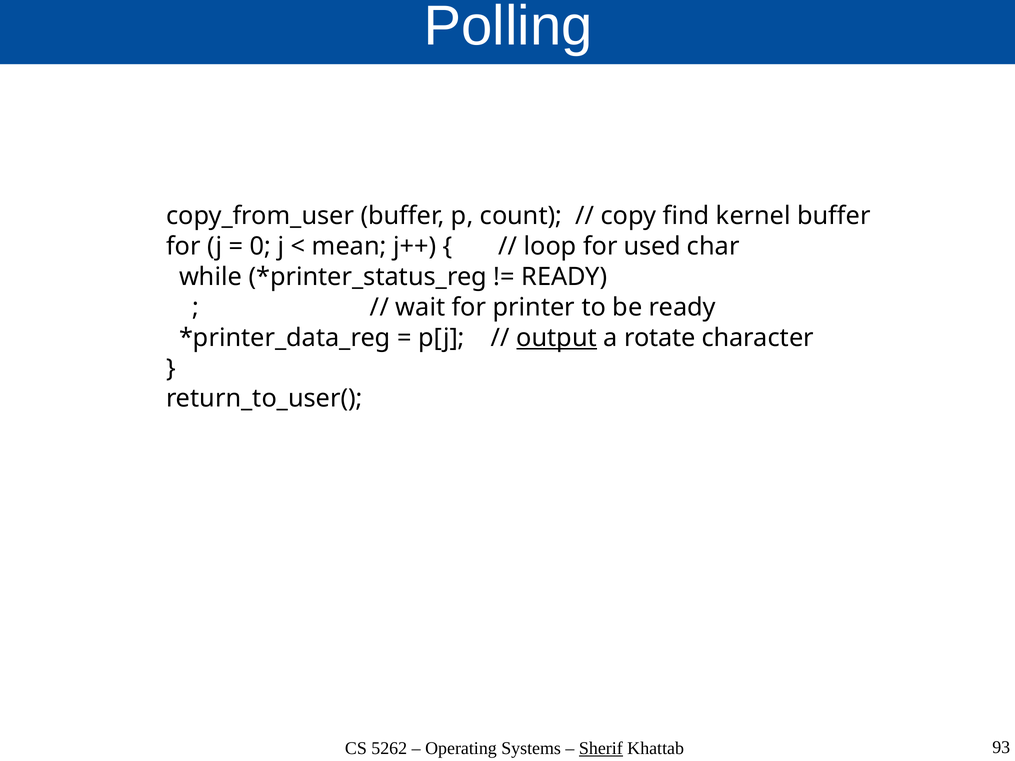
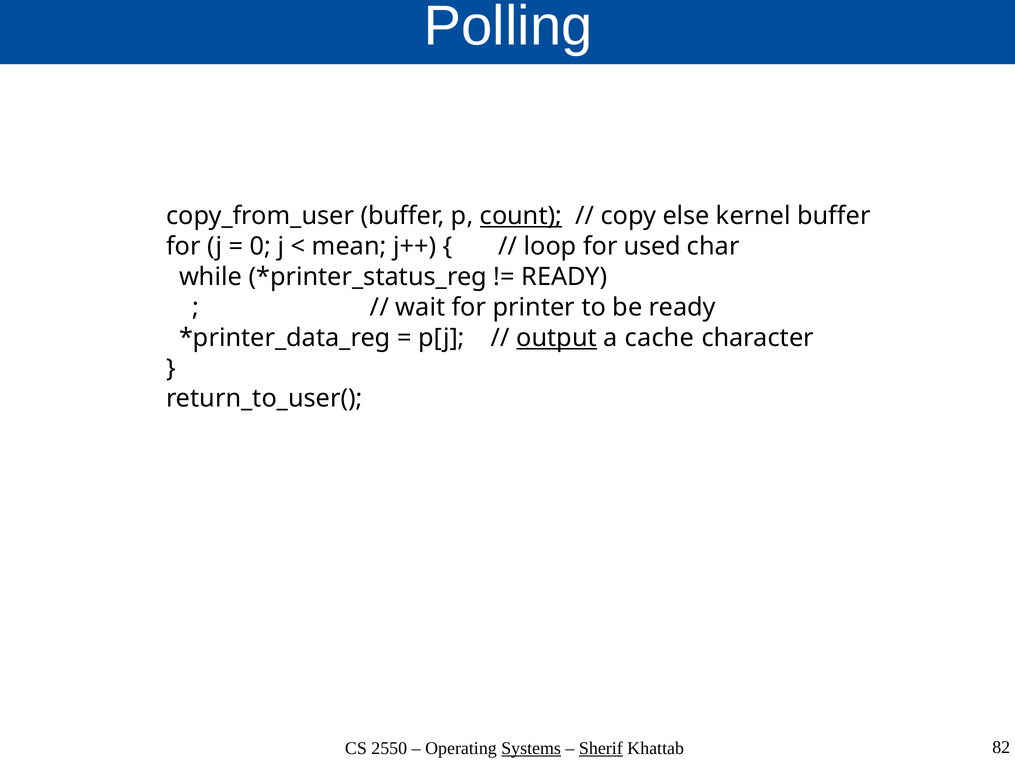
count underline: none -> present (521, 216)
find: find -> else (686, 216)
rotate: rotate -> cache (659, 338)
5262: 5262 -> 2550 (389, 748)
Systems underline: none -> present (531, 748)
93: 93 -> 82 (1001, 748)
